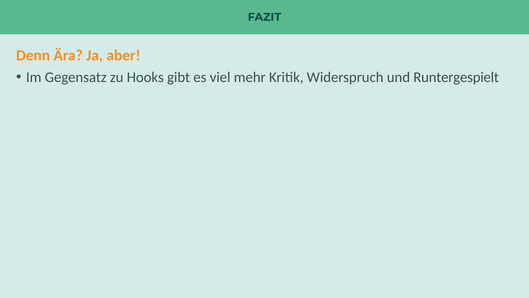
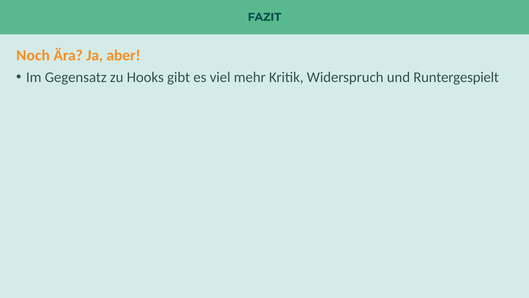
Denn: Denn -> Noch (33, 55)
